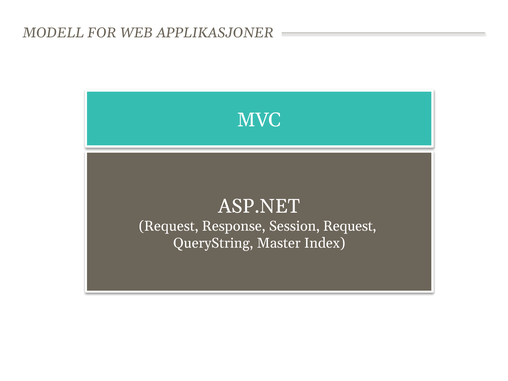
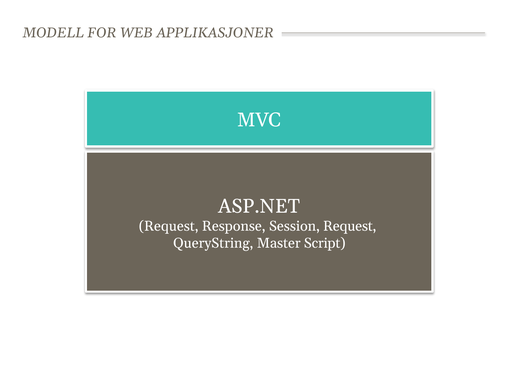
Index: Index -> Script (325, 243)
